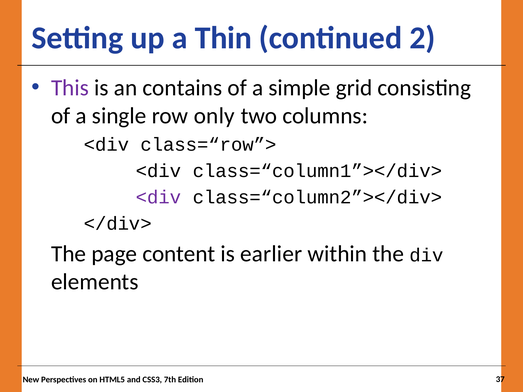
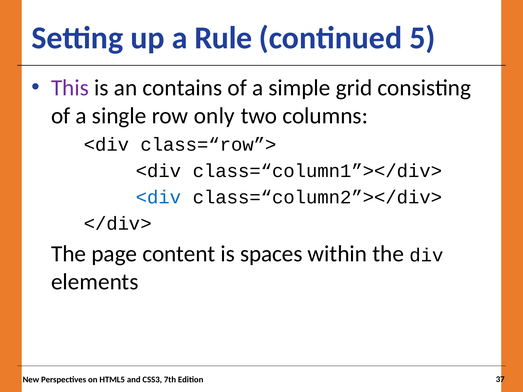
Thin: Thin -> Rule (223, 38)
2: 2 -> 5 (422, 38)
<div colour: purple -> blue (159, 197)
earlier: earlier -> spaces (271, 254)
